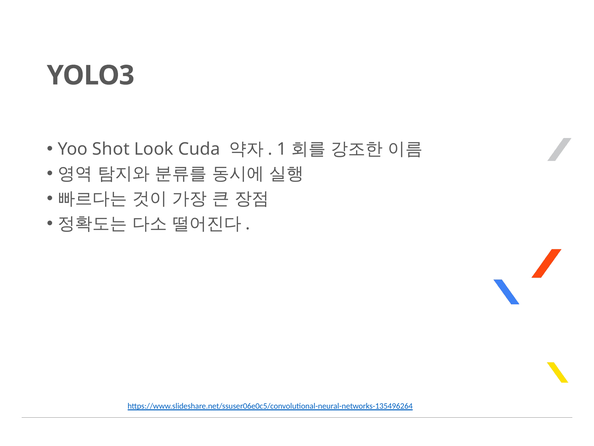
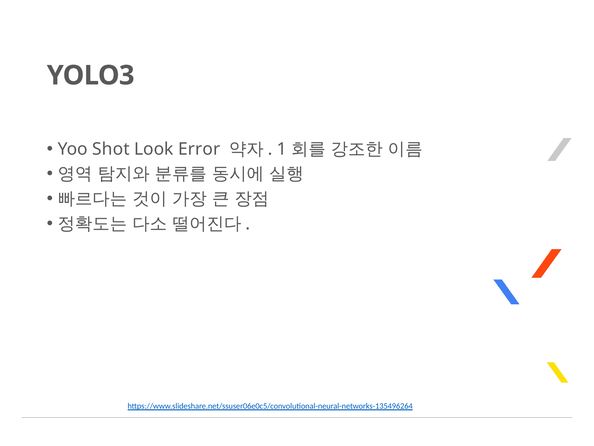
Cuda: Cuda -> Error (199, 149)
